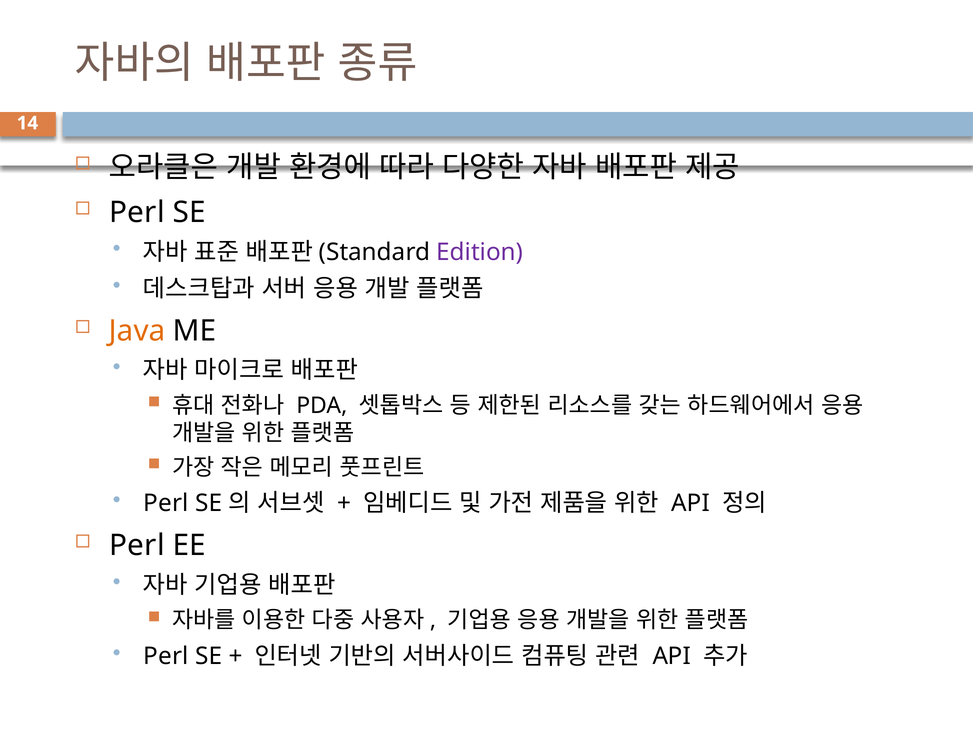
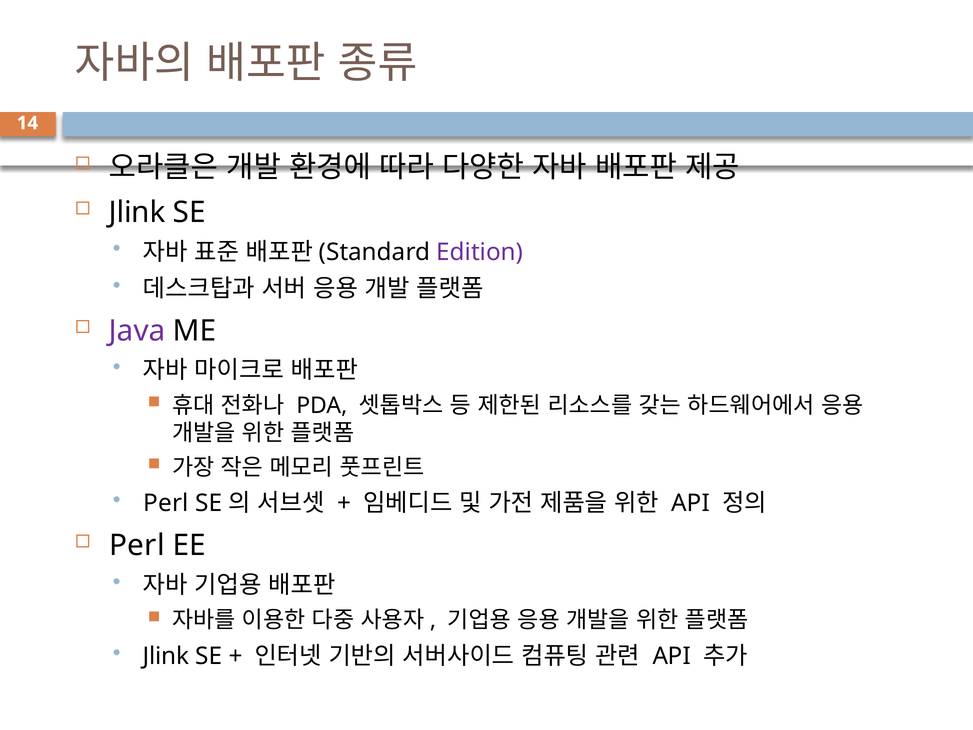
Perl: Perl -> Jlink (137, 212)
Java colour: orange -> purple (137, 331)
Perl: Perl -> Jlink (166, 656)
